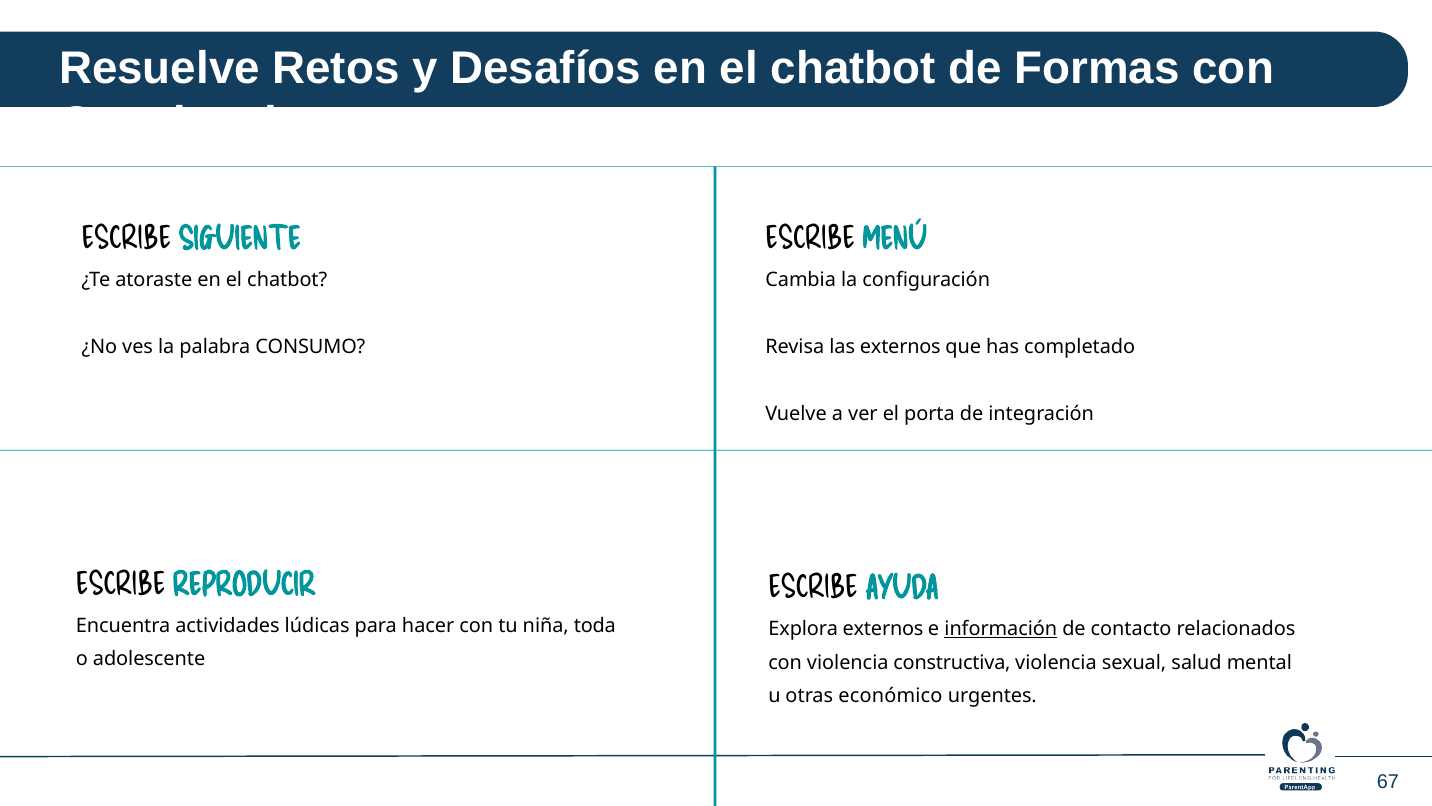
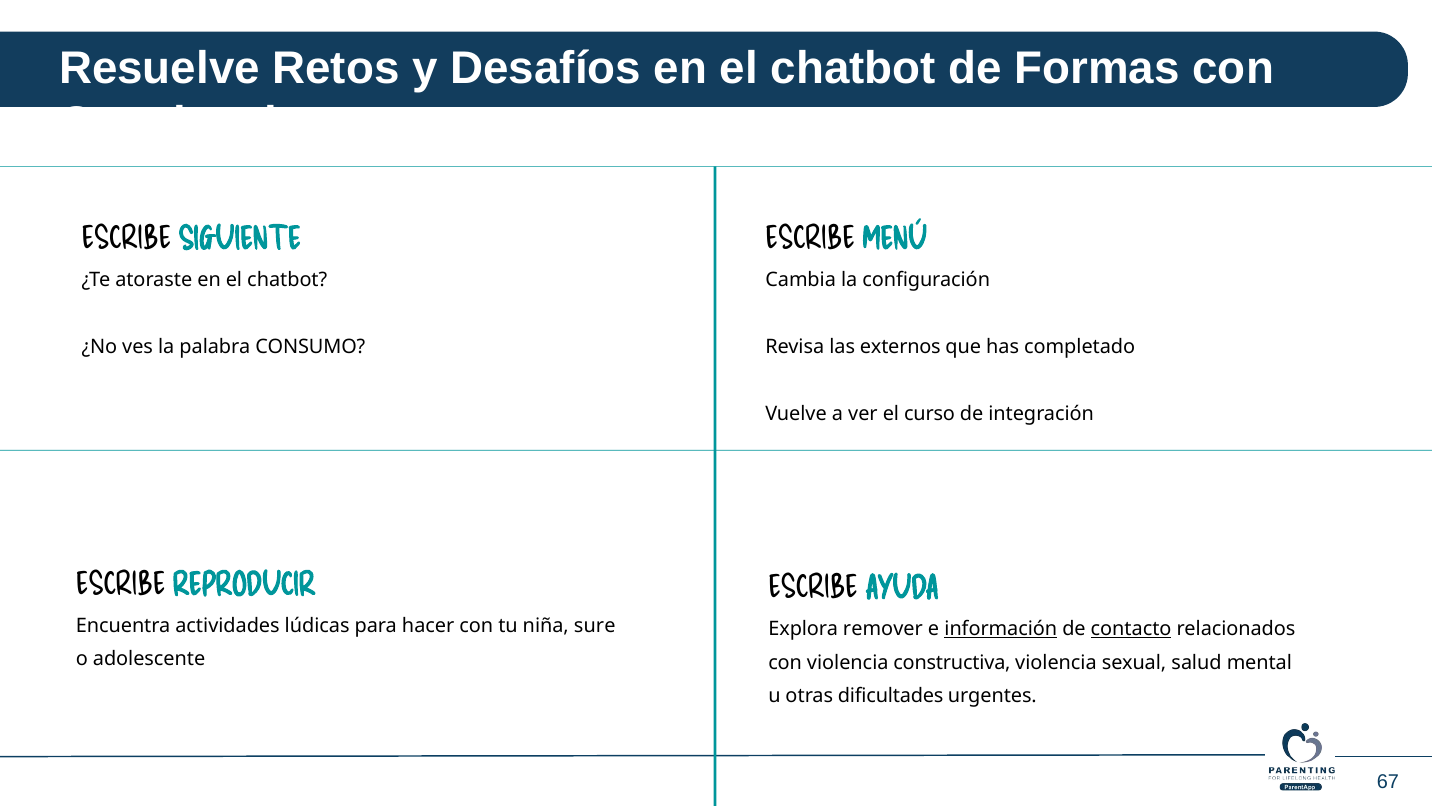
porta: porta -> curso (930, 413)
toda: toda -> sure (595, 625)
Explora externos: externos -> remover (883, 629)
contacto underline: none -> present (1131, 629)
económico: económico -> dificultades (891, 696)
